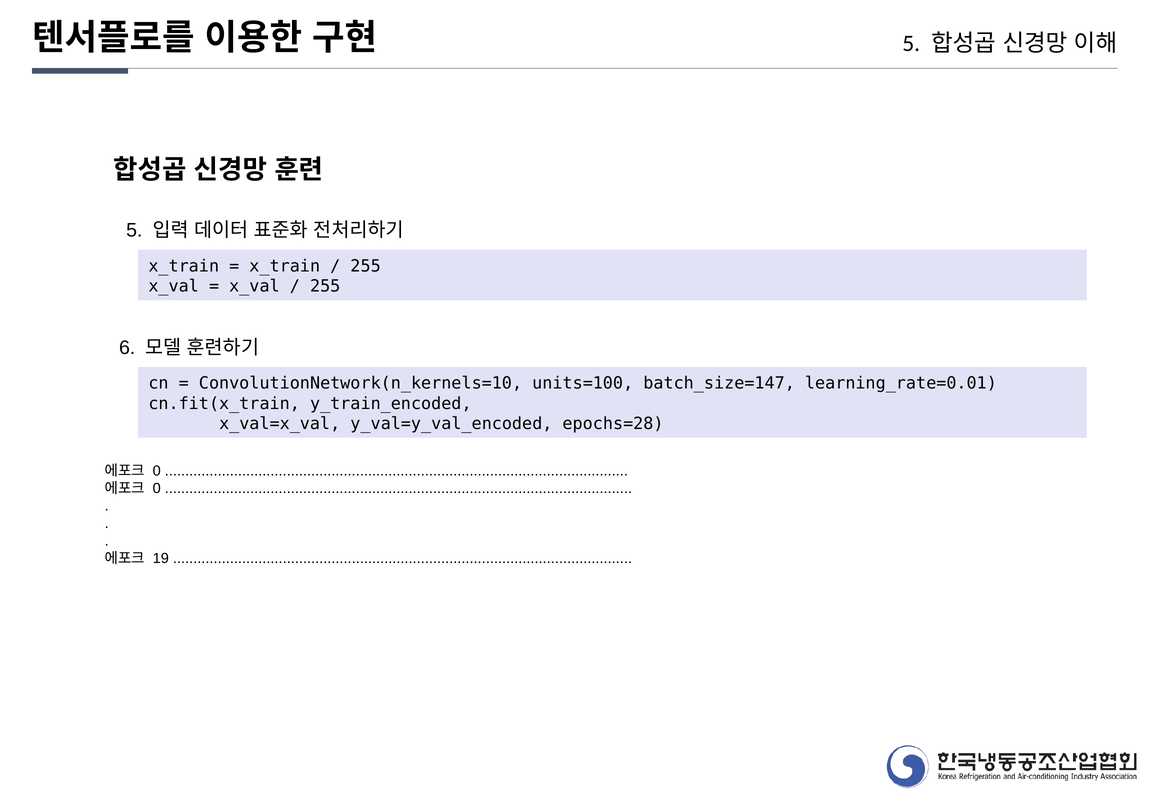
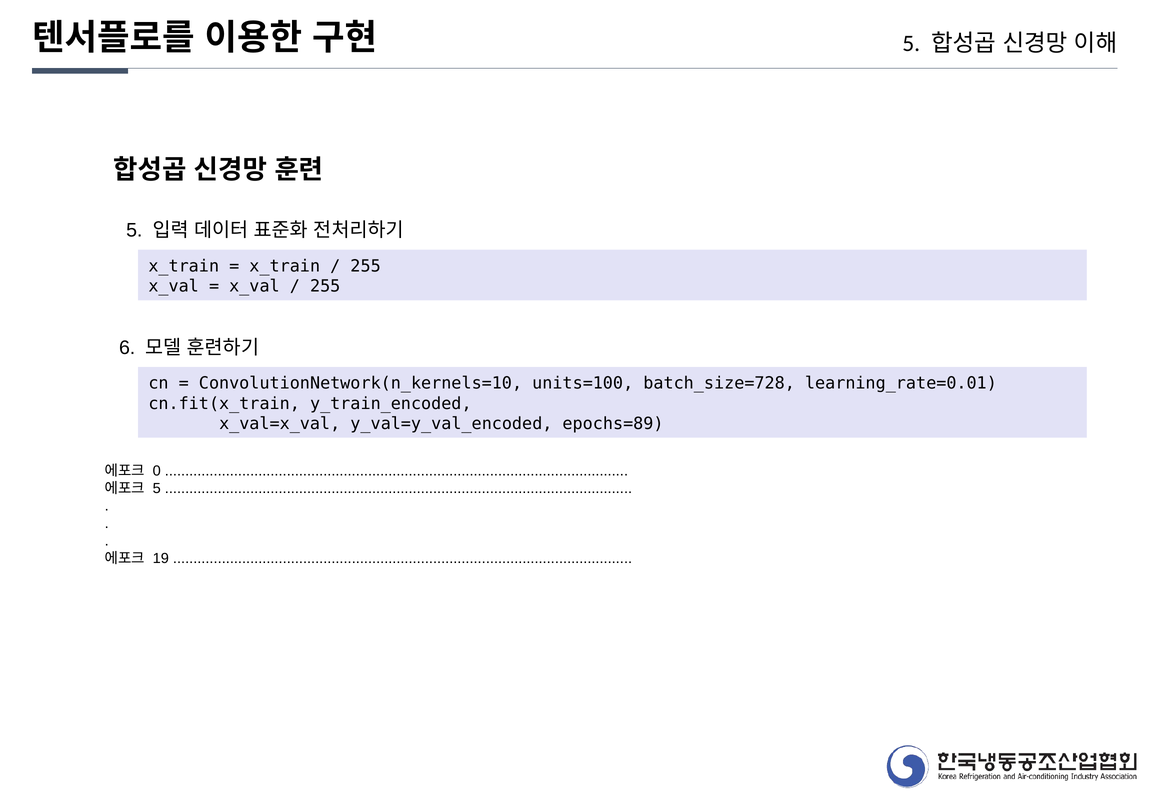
batch_size=147: batch_size=147 -> batch_size=728 (719, 384)
epochs=28: epochs=28 -> epochs=89 (613, 424)
0: 0 -> 5 (157, 489)
